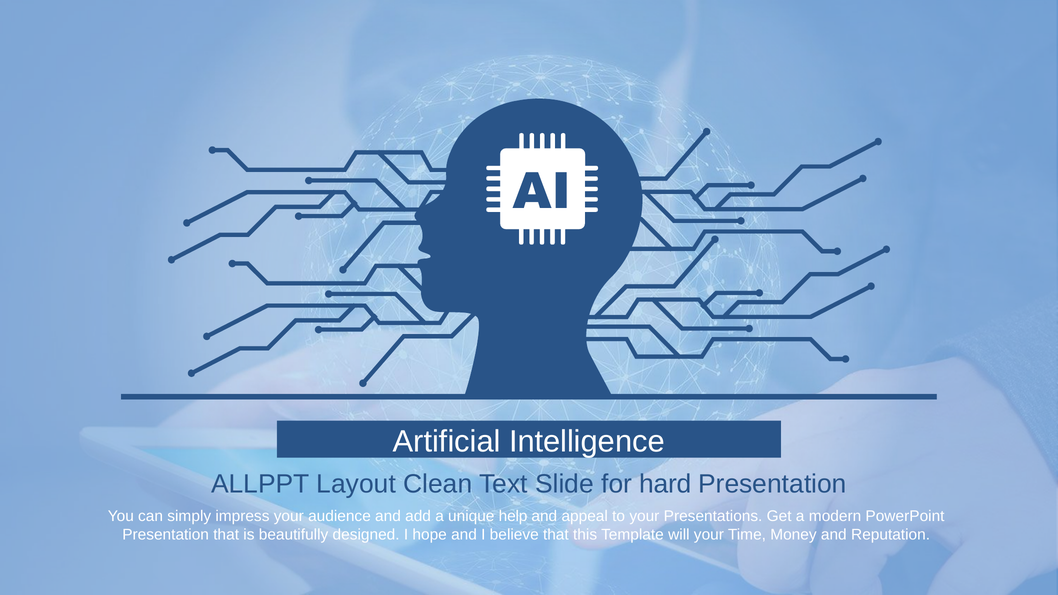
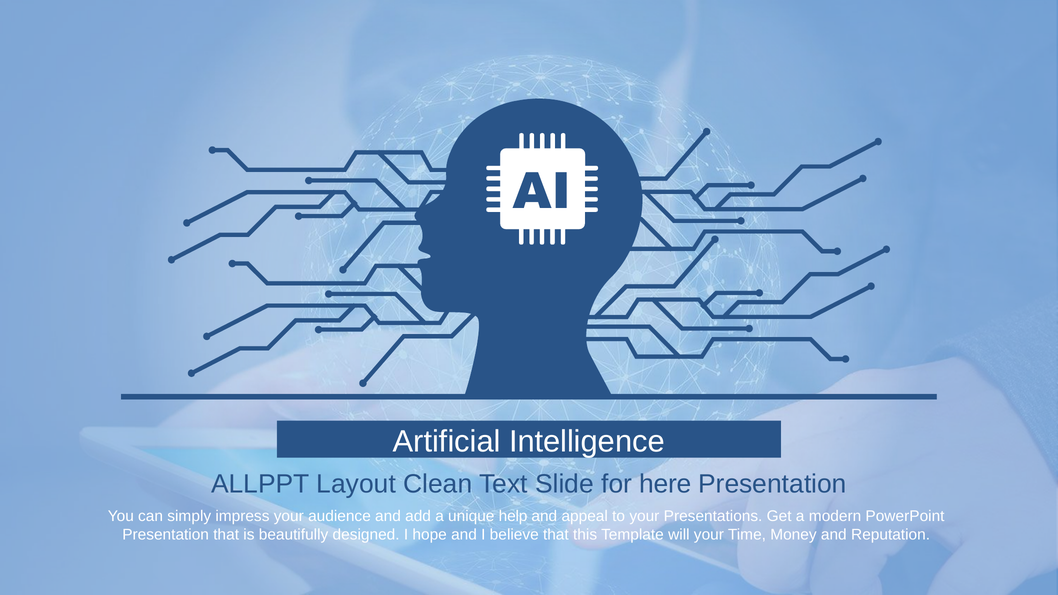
hard: hard -> here (665, 484)
